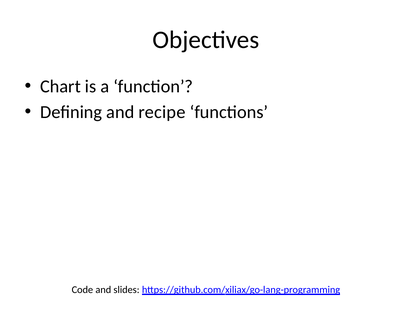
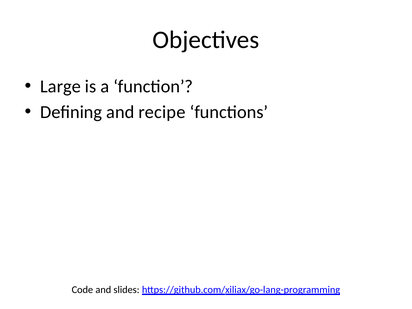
Chart: Chart -> Large (60, 86)
